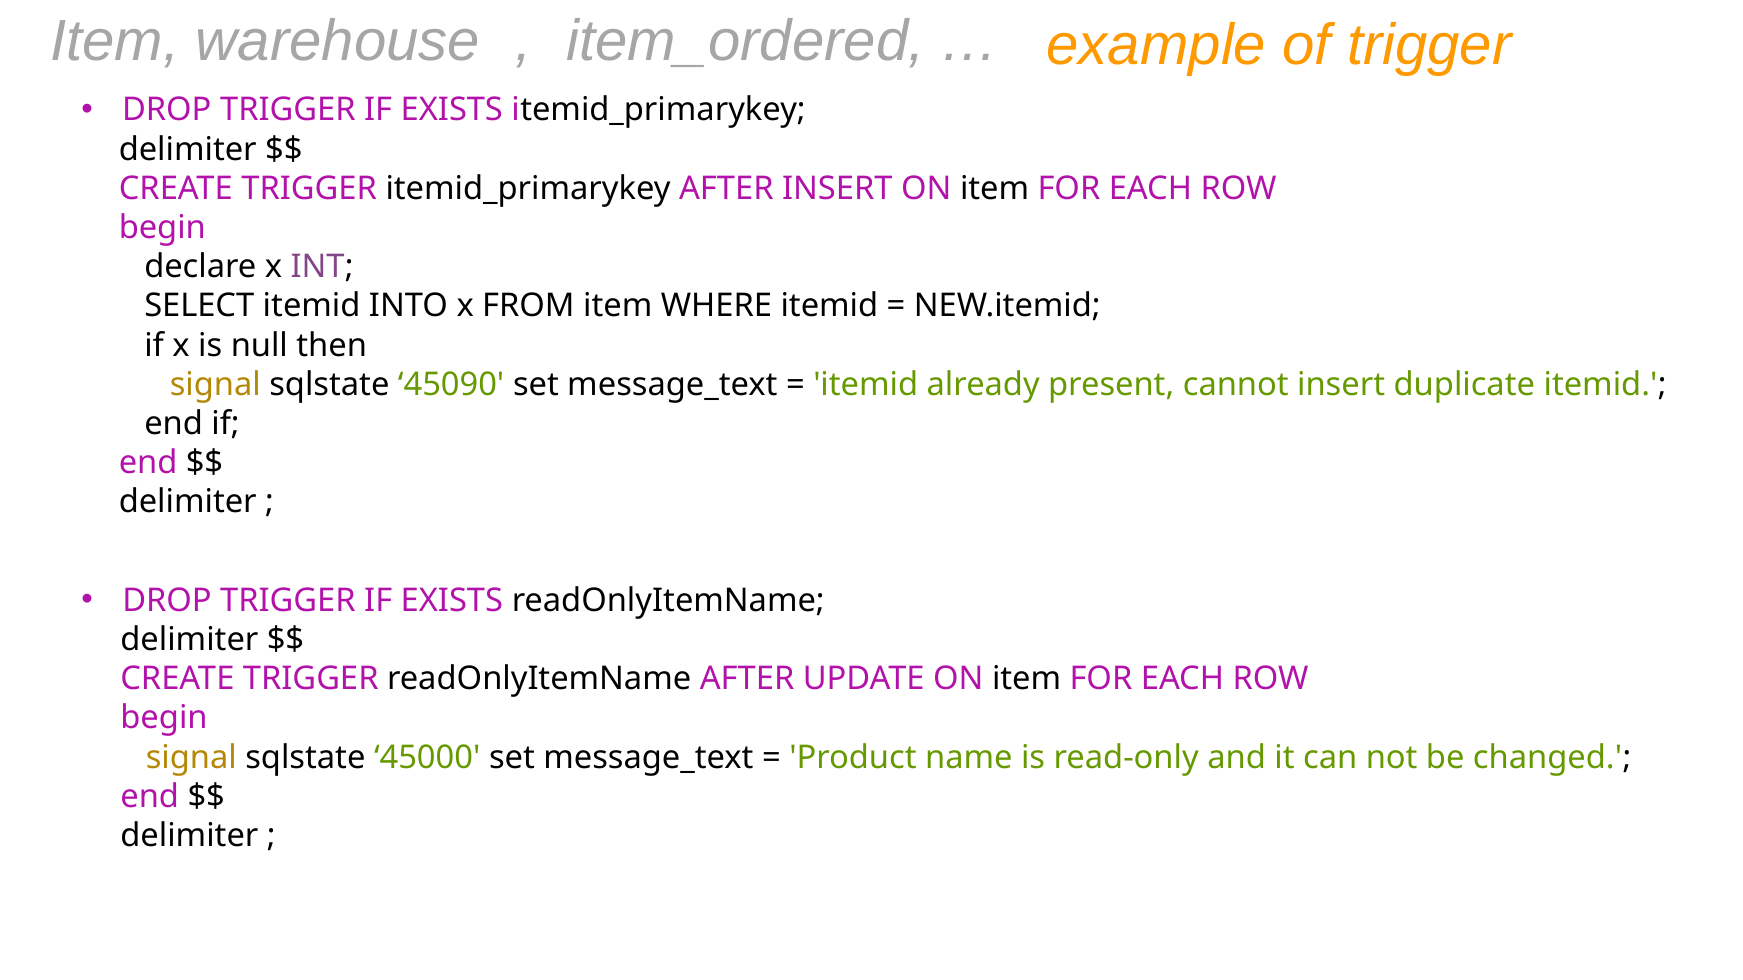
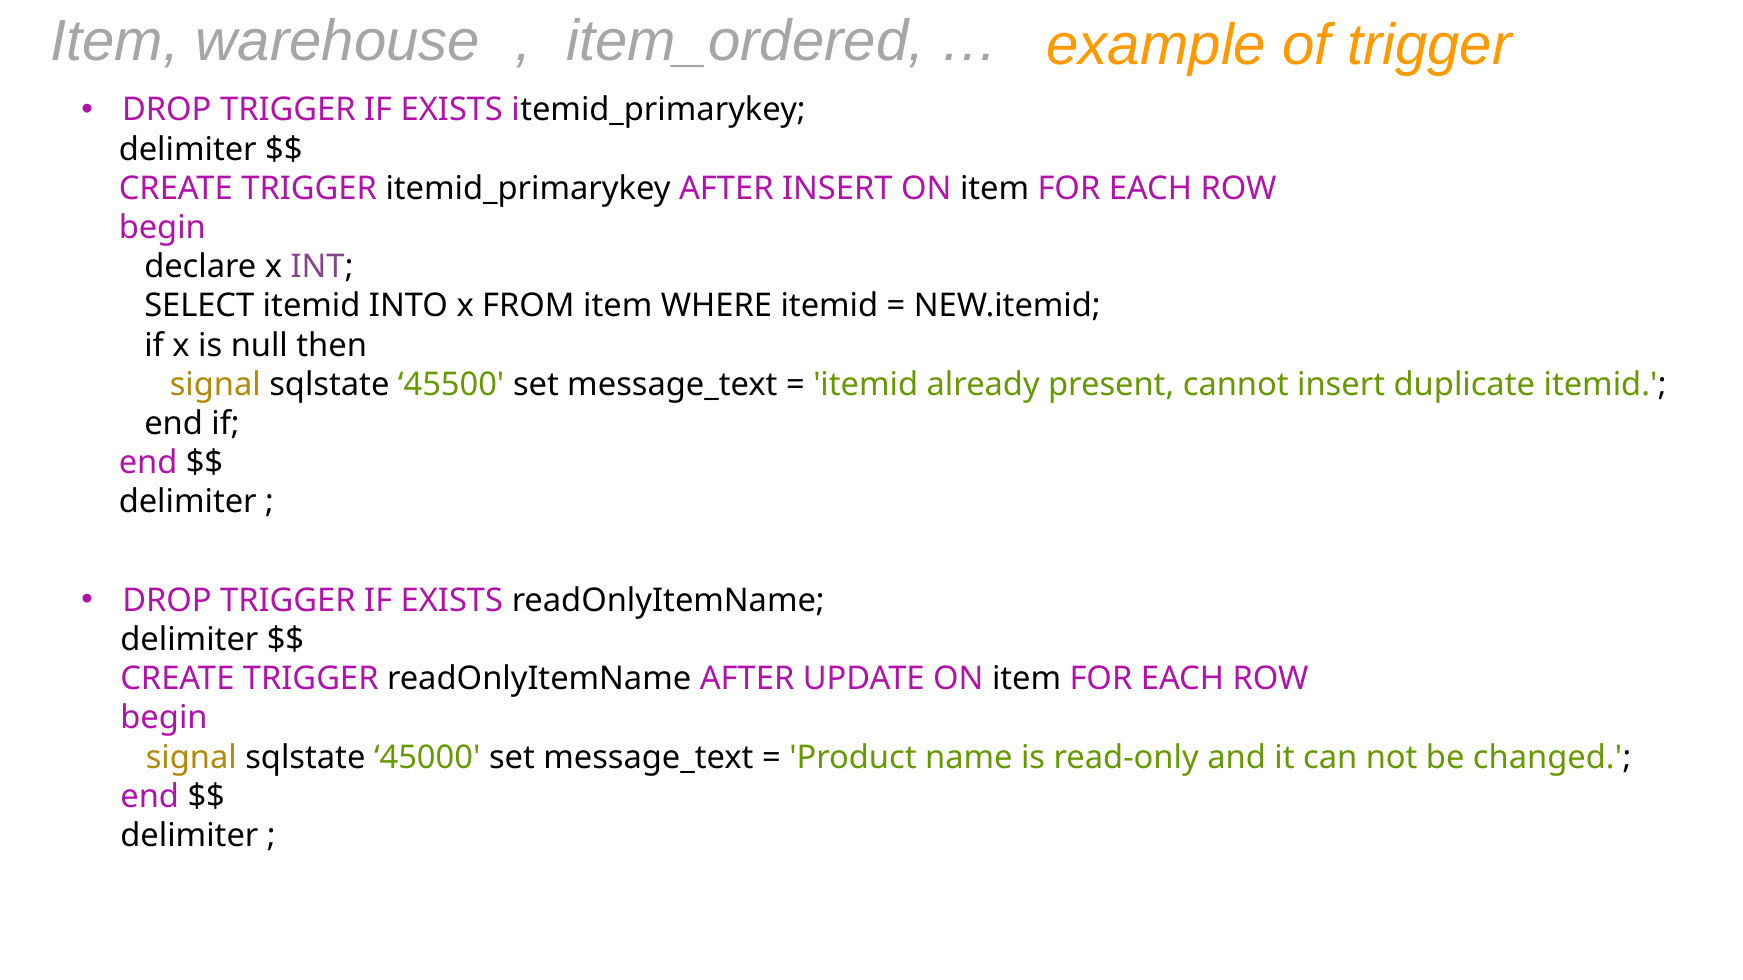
45090: 45090 -> 45500 (451, 385)
